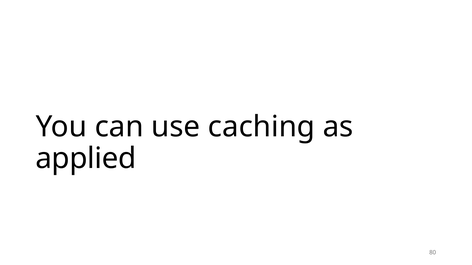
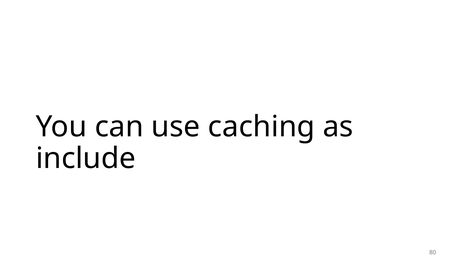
applied: applied -> include (86, 159)
